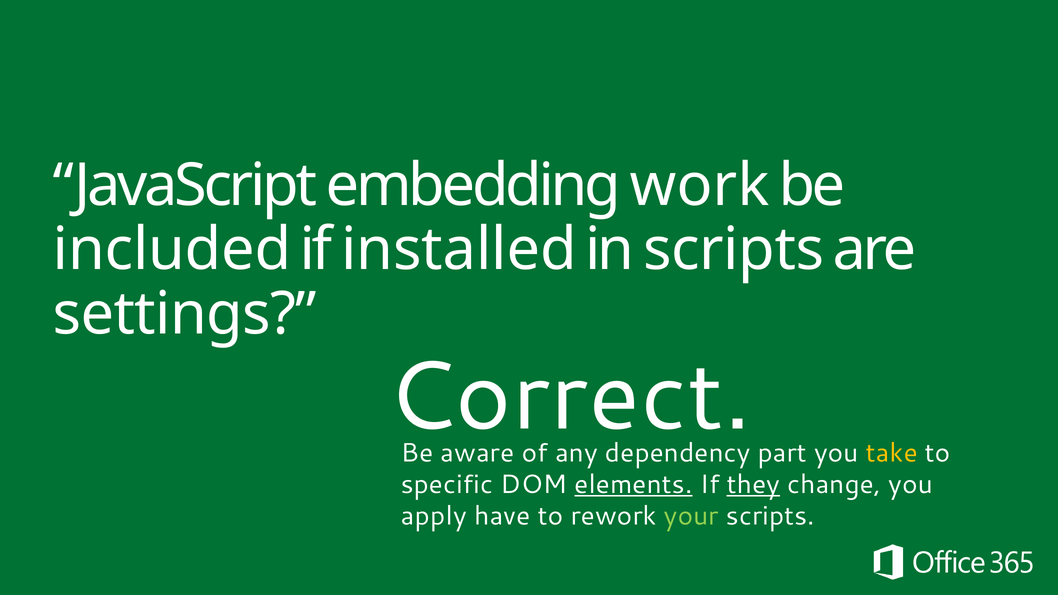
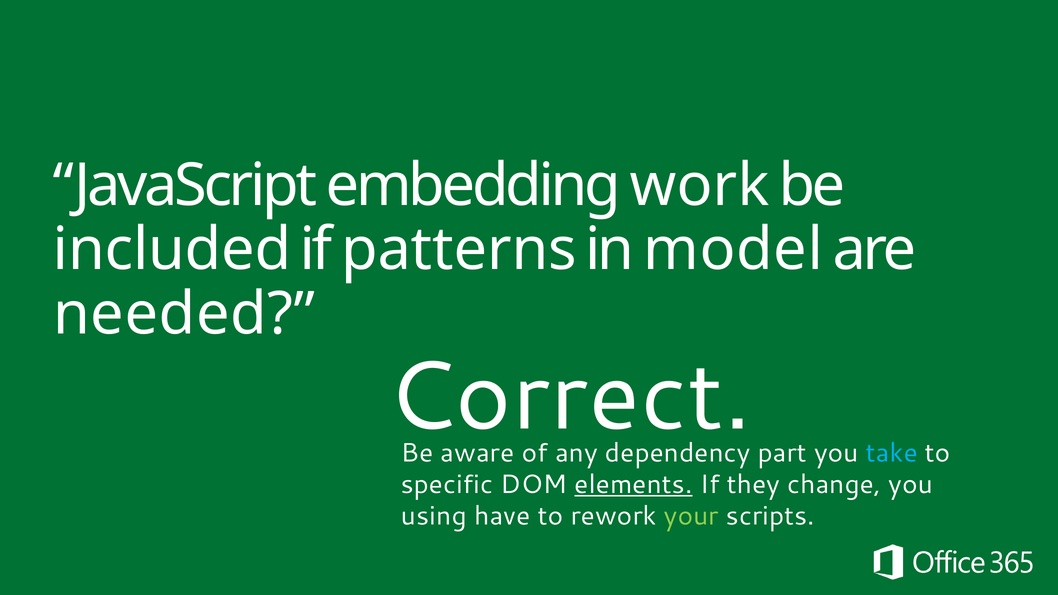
installed: installed -> patterns (459, 250)
in scripts: scripts -> model (733, 250)
settings: settings -> needed (184, 314)
take colour: yellow -> light blue (892, 453)
they underline: present -> none (753, 485)
apply: apply -> using (434, 516)
